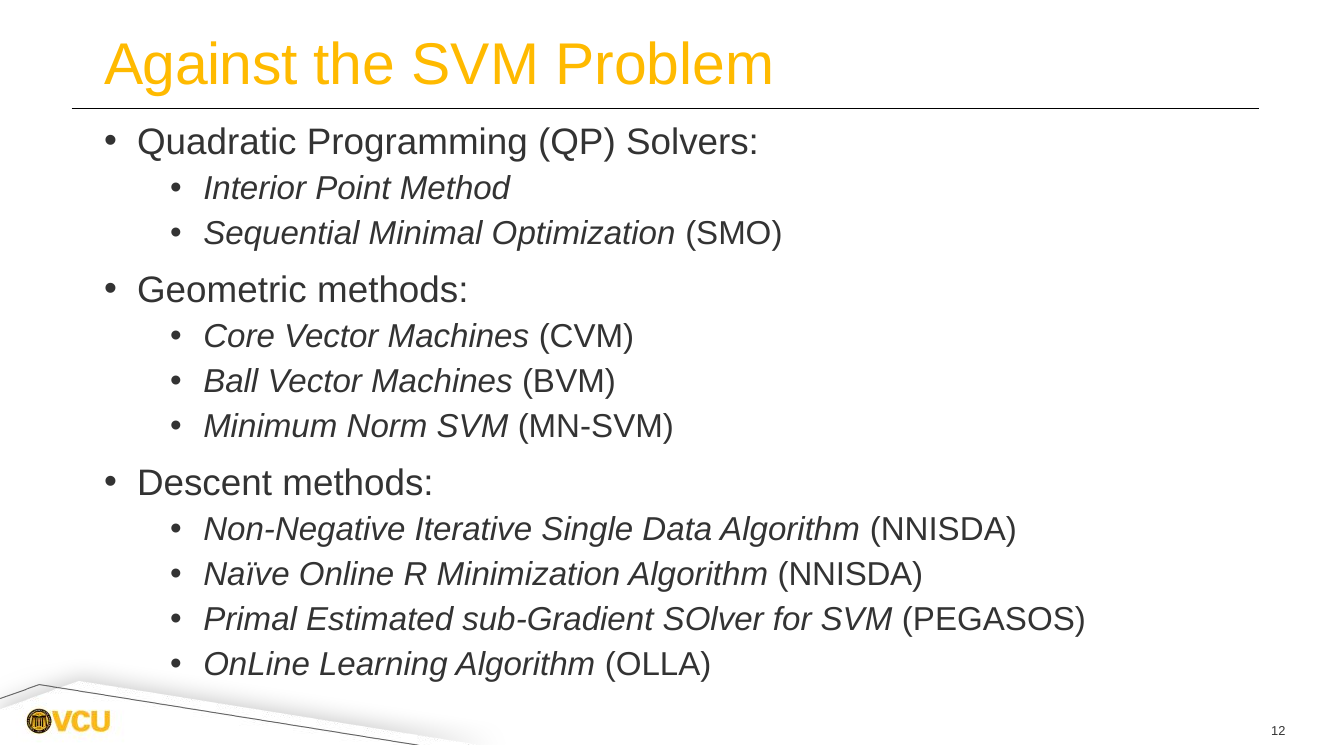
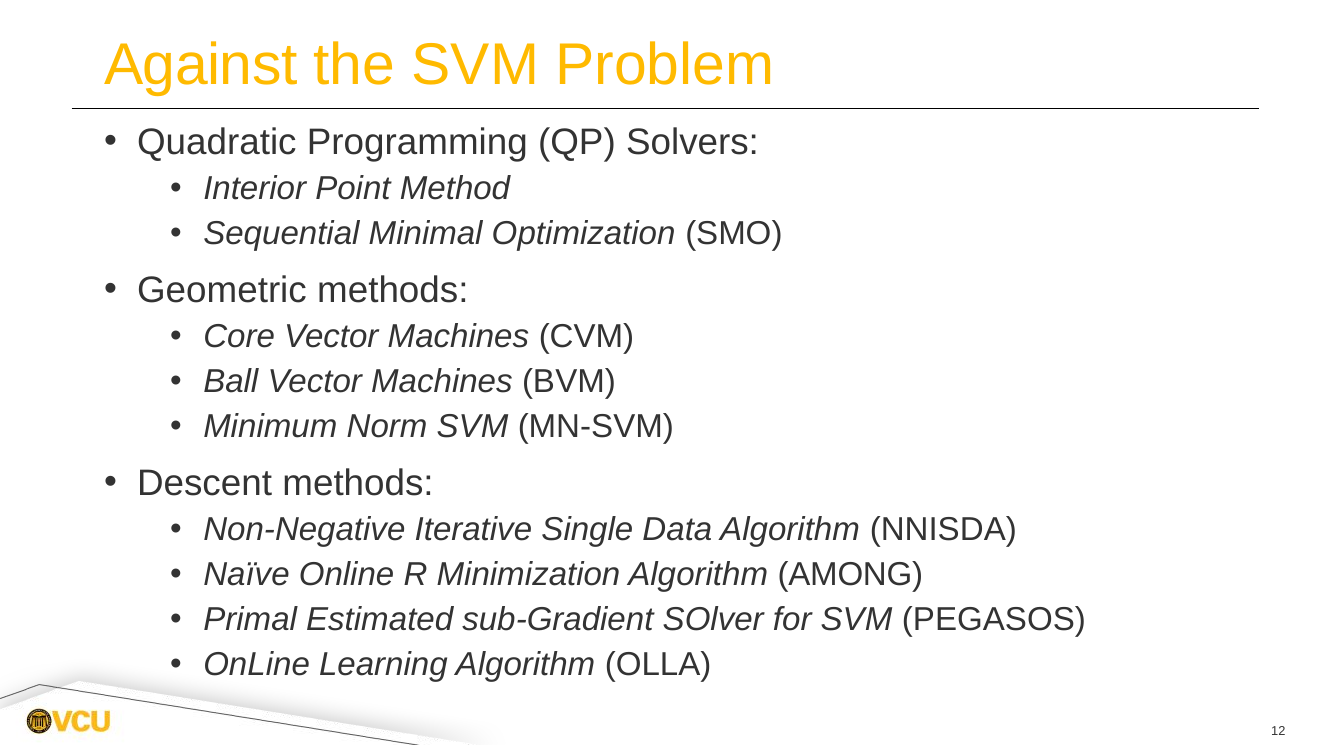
Minimization Algorithm NNISDA: NNISDA -> AMONG (850, 575)
